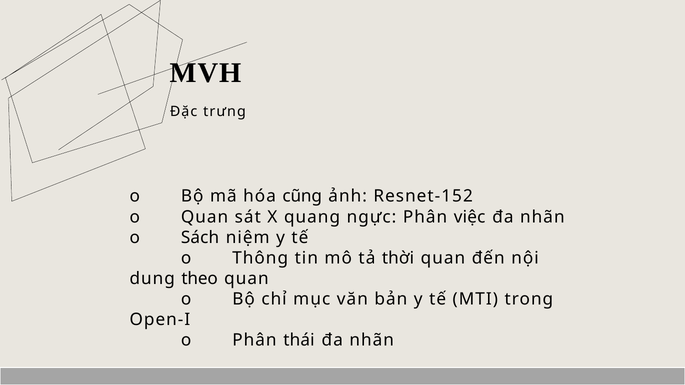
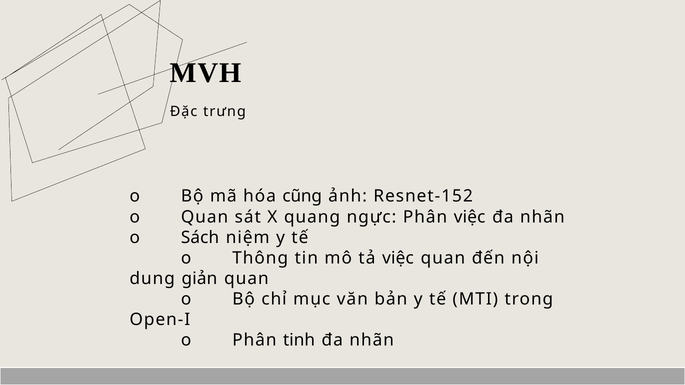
tả thời: thời -> việc (398, 258)
theo: theo -> giản (199, 279)
thái: thái -> tinh (299, 340)
